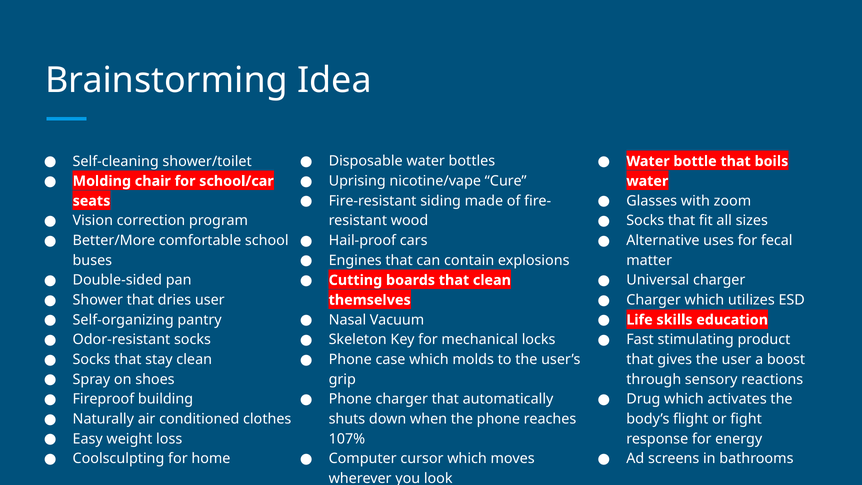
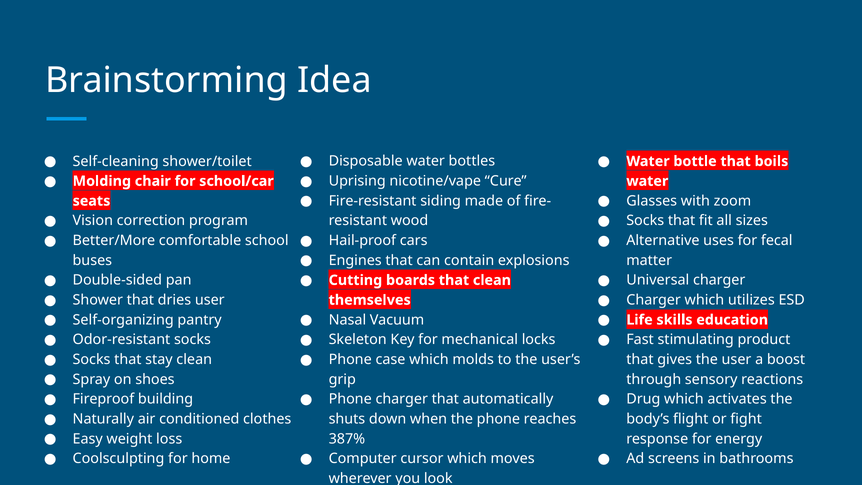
107%: 107% -> 387% (347, 439)
